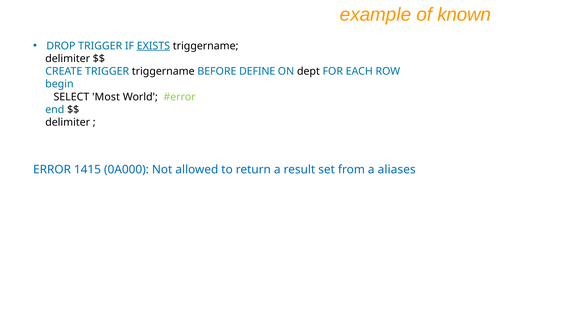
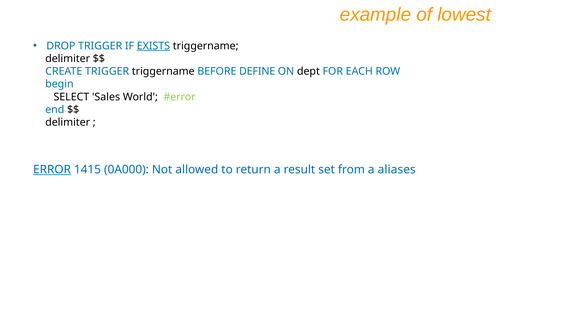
known: known -> lowest (464, 15)
Most: Most -> Sales (106, 97)
ERROR underline: none -> present (52, 169)
